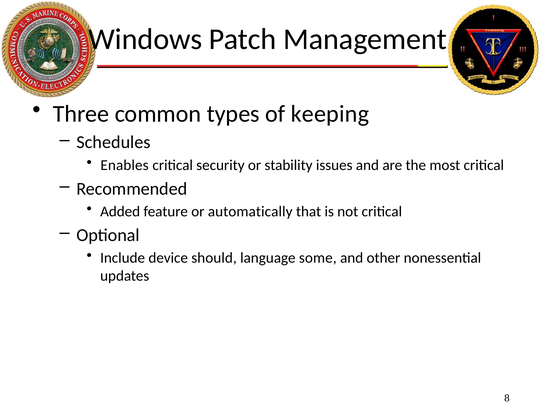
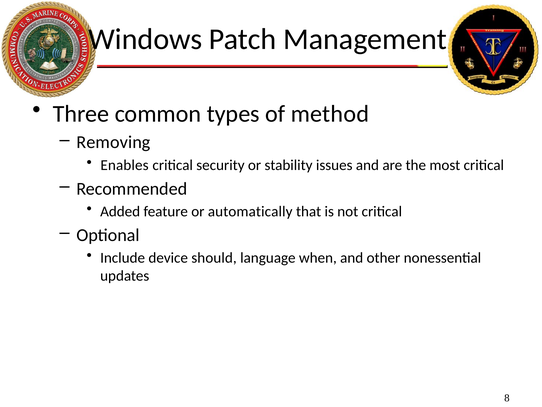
keeping: keeping -> method (330, 114)
Schedules: Schedules -> Removing (113, 142)
some: some -> when (318, 258)
